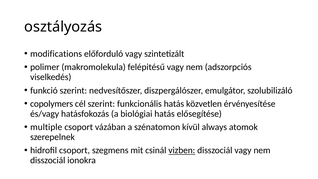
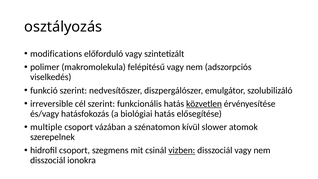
copolymers: copolymers -> irreversible (52, 104)
közvetlen underline: none -> present (204, 104)
always: always -> slower (214, 127)
